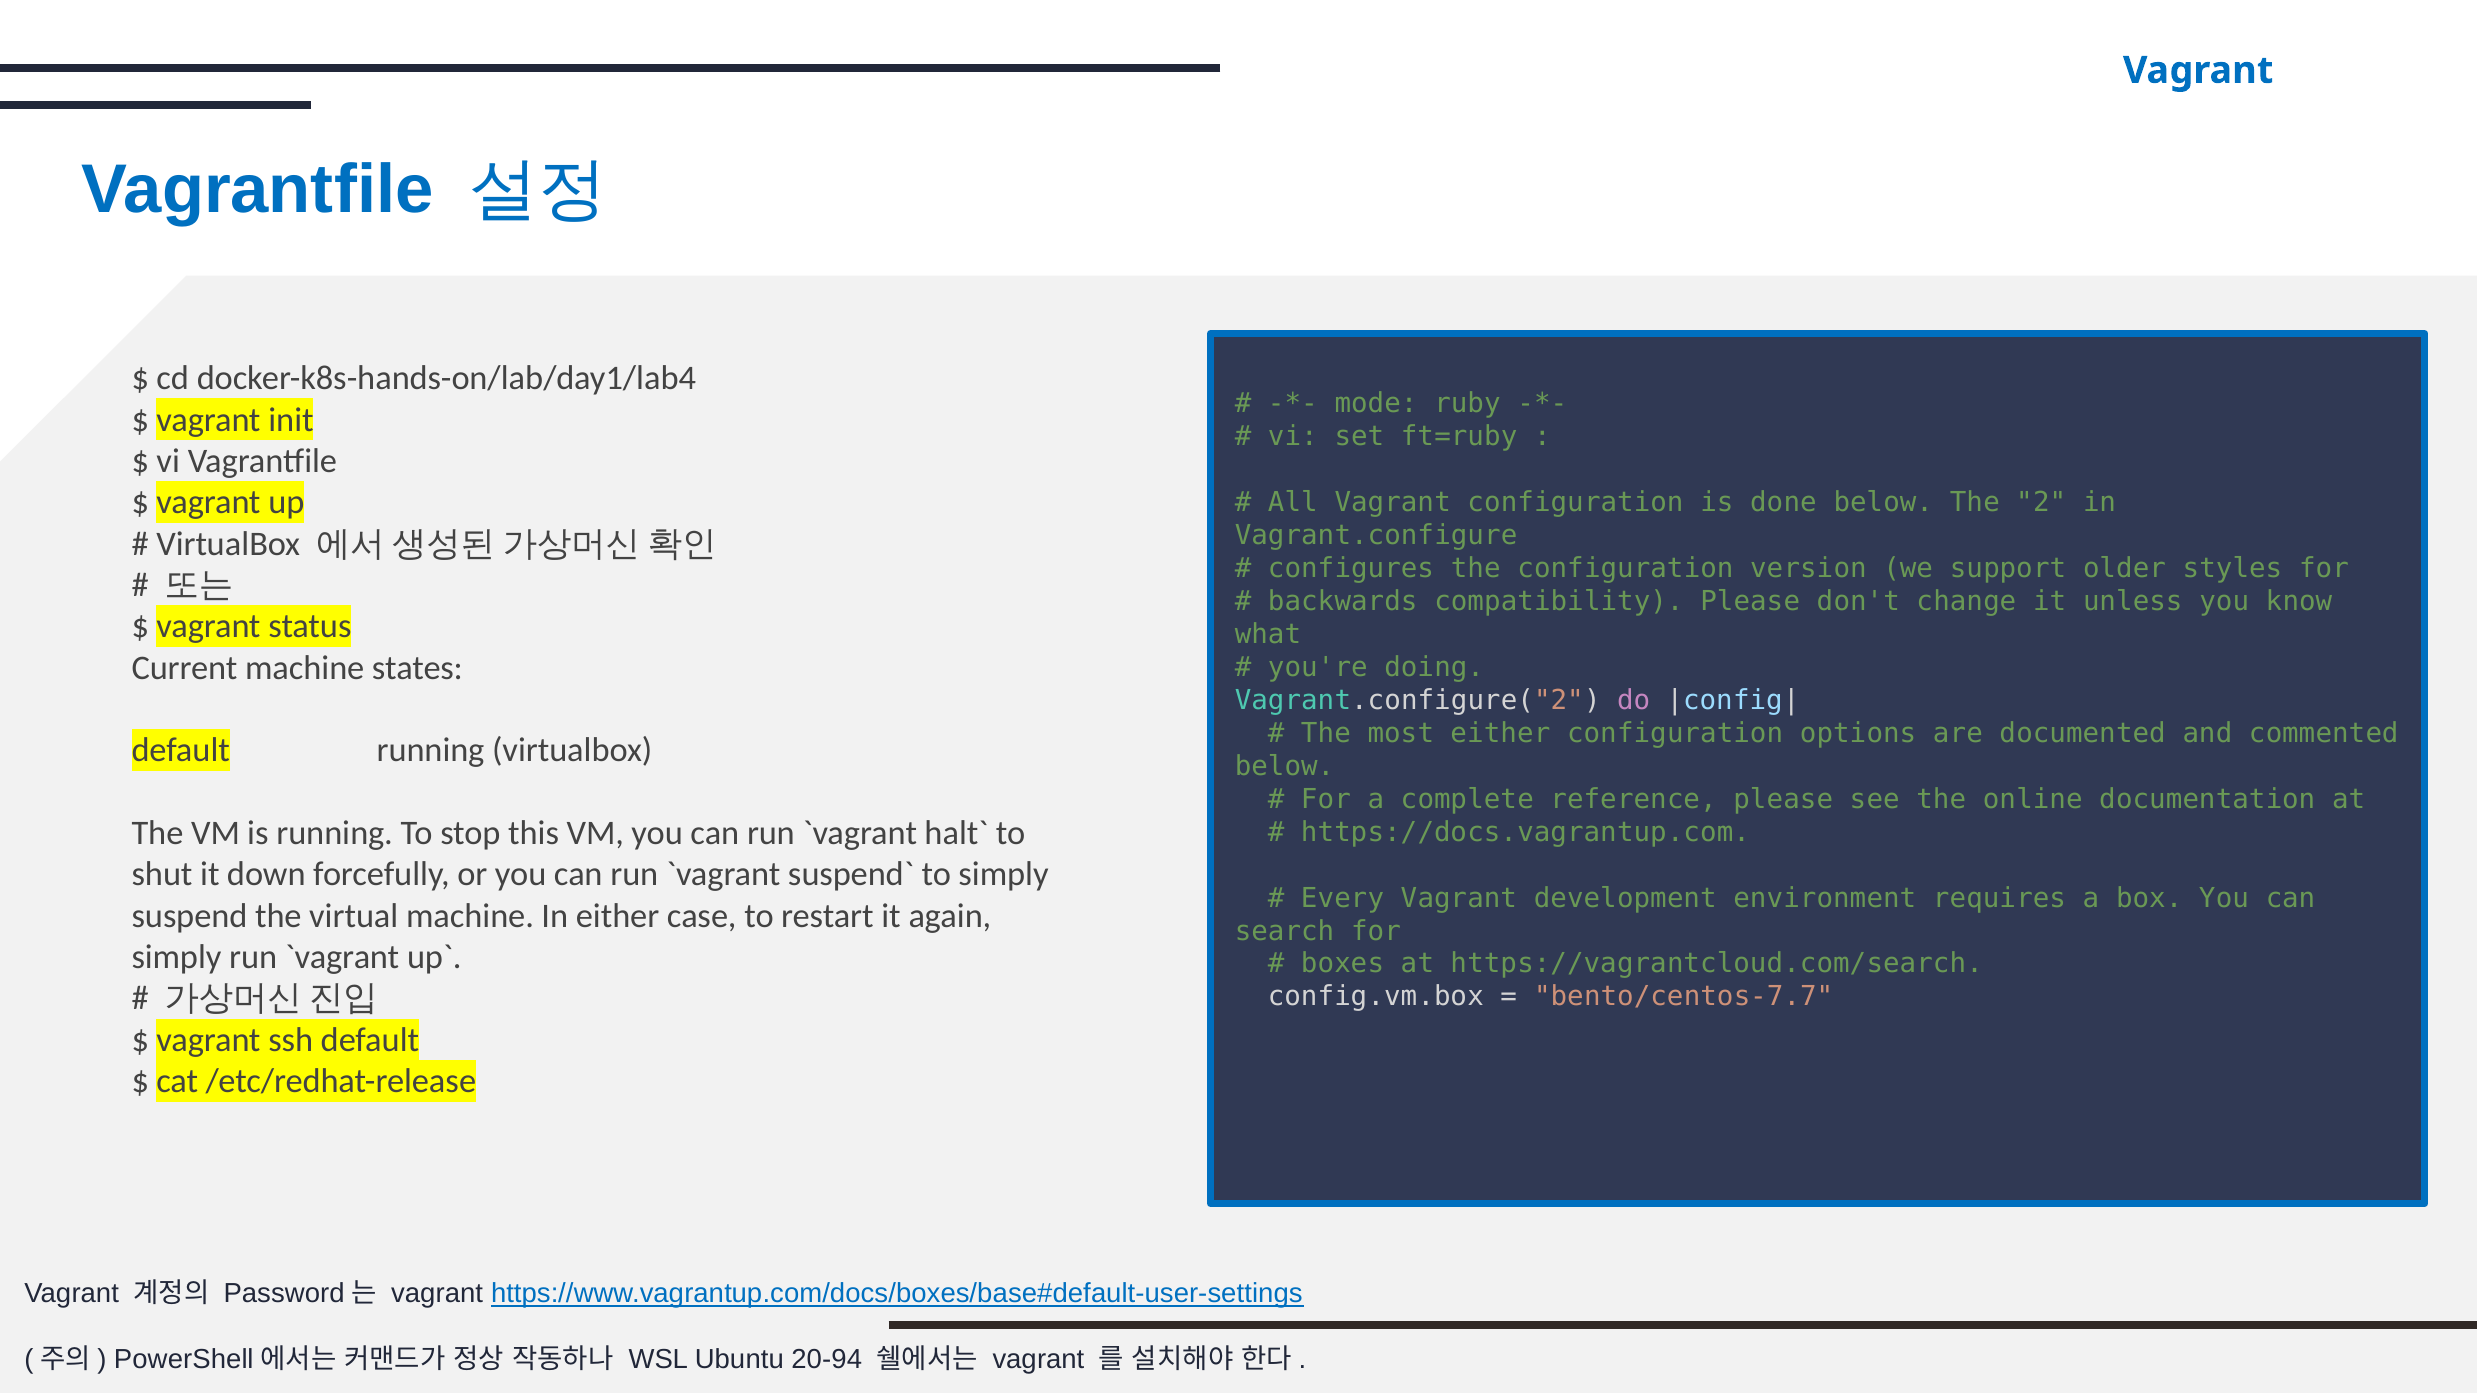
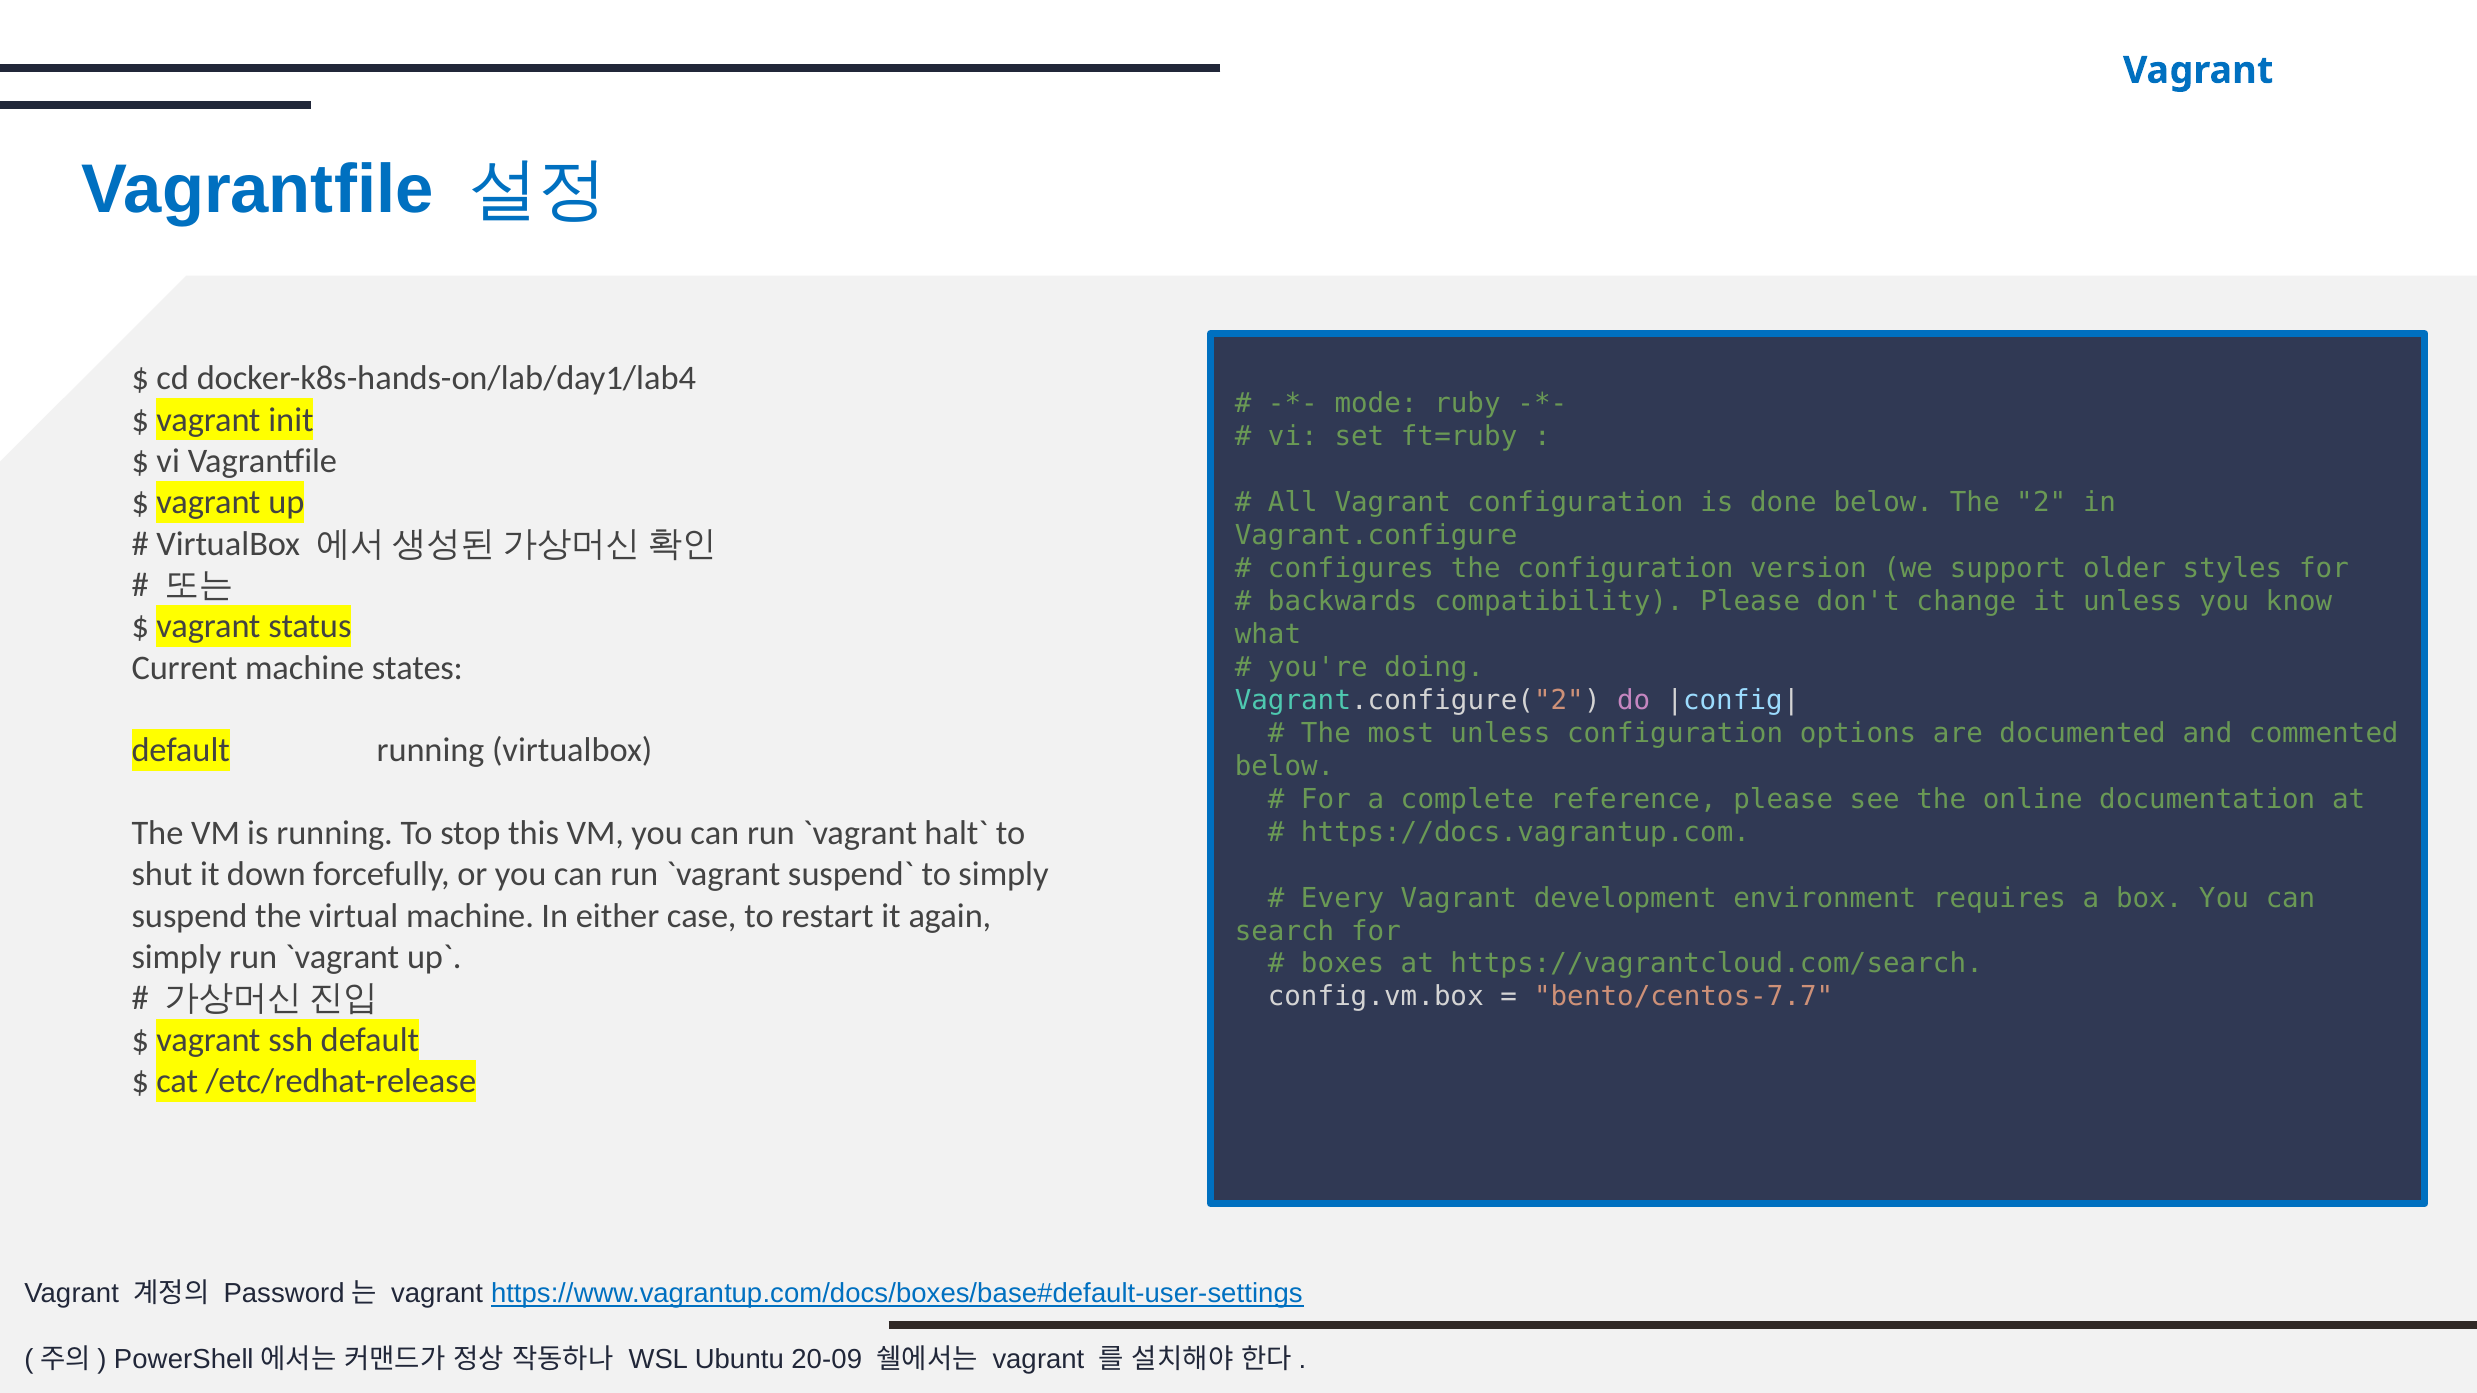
most either: either -> unless (1500, 733)
20-94: 20-94 -> 20-09 (827, 1360)
